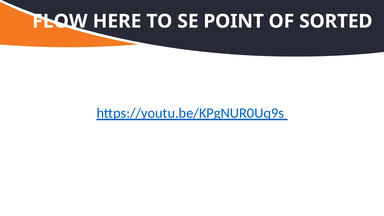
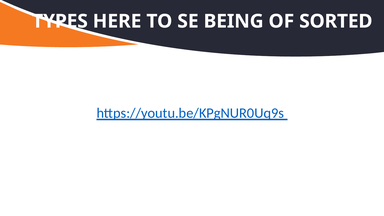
FLOW: FLOW -> TYPES (60, 21)
POINT: POINT -> BEING (234, 21)
